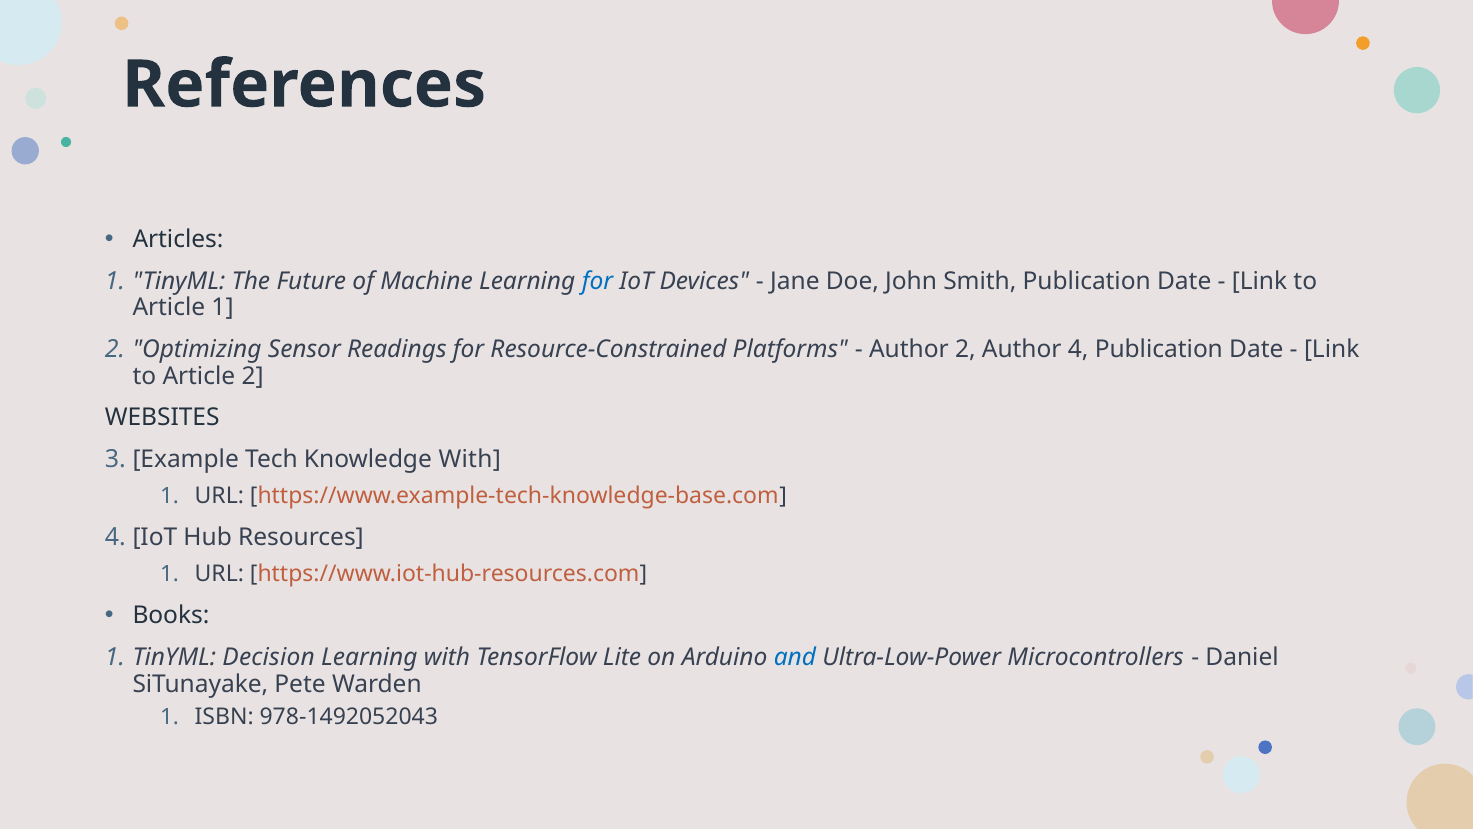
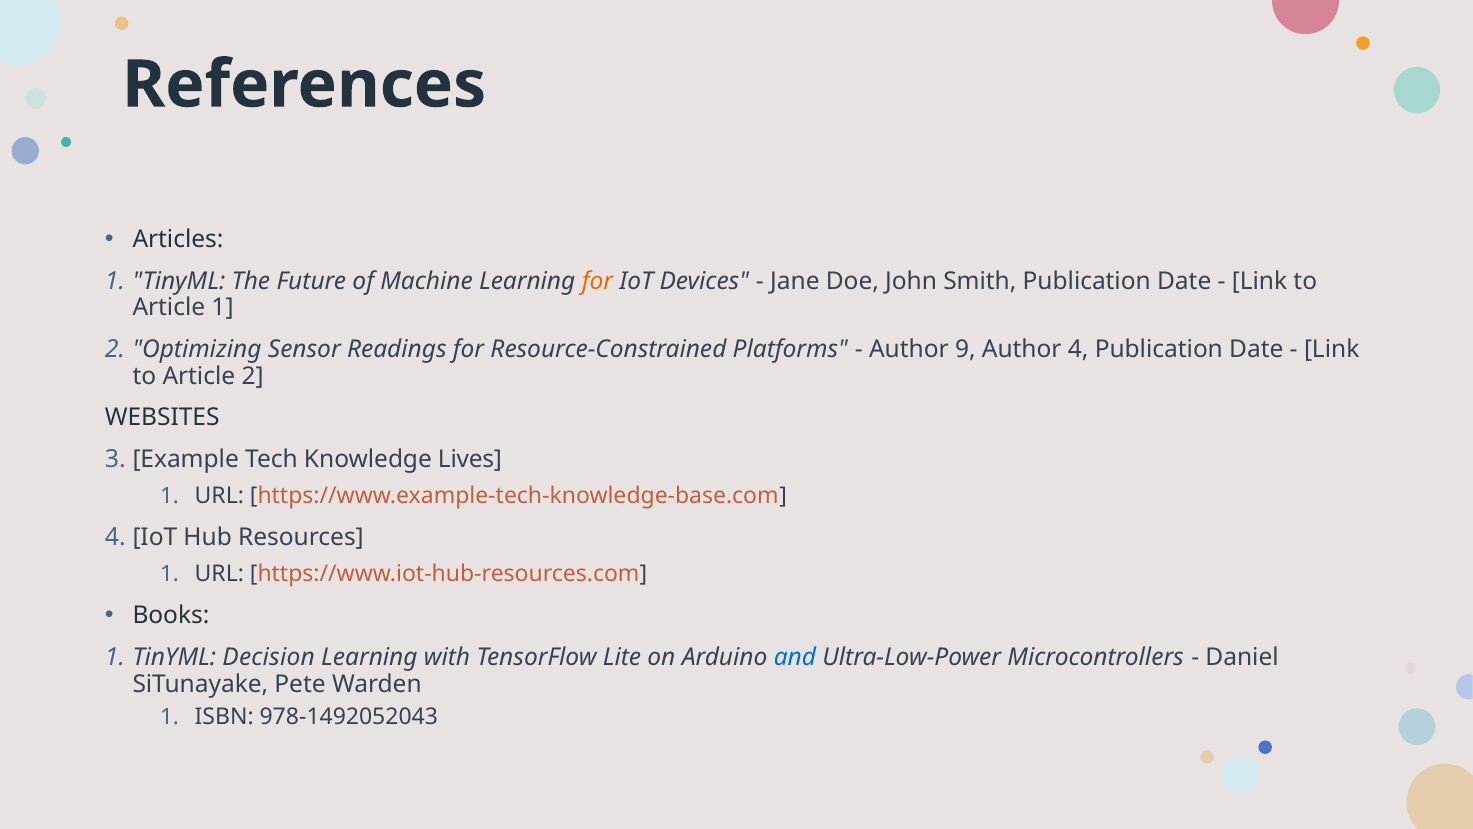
for colour: blue -> orange (597, 281)
Author 2: 2 -> 9 (965, 349)
Knowledge With: With -> Lives (470, 460)
